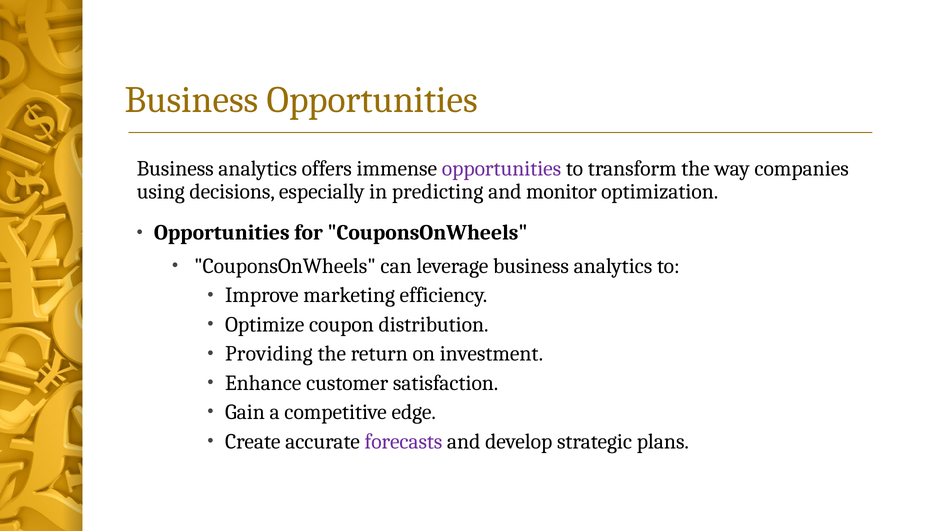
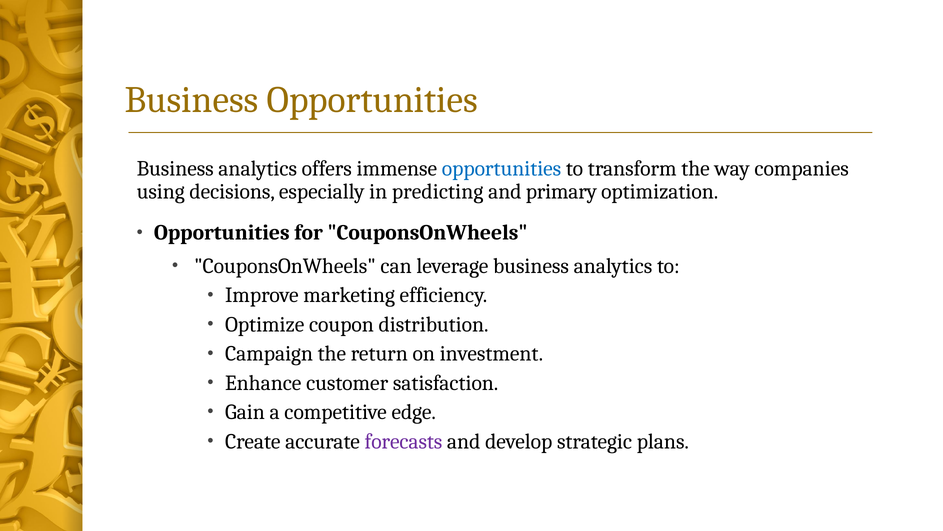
opportunities colour: purple -> blue (502, 168)
monitor: monitor -> primary (561, 192)
Providing: Providing -> Campaign (269, 353)
